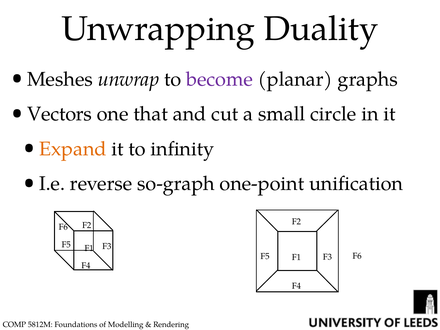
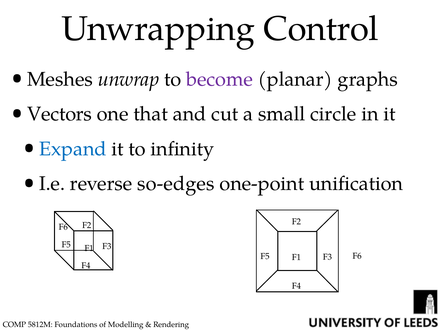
Duality: Duality -> Control (321, 29)
Expand colour: orange -> blue (73, 149)
so-graph: so-graph -> so-edges (176, 184)
